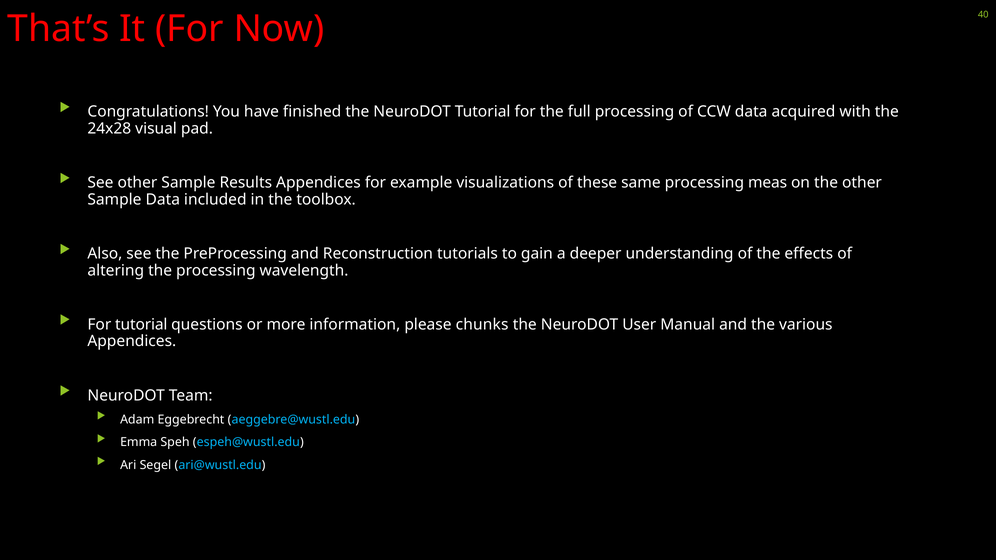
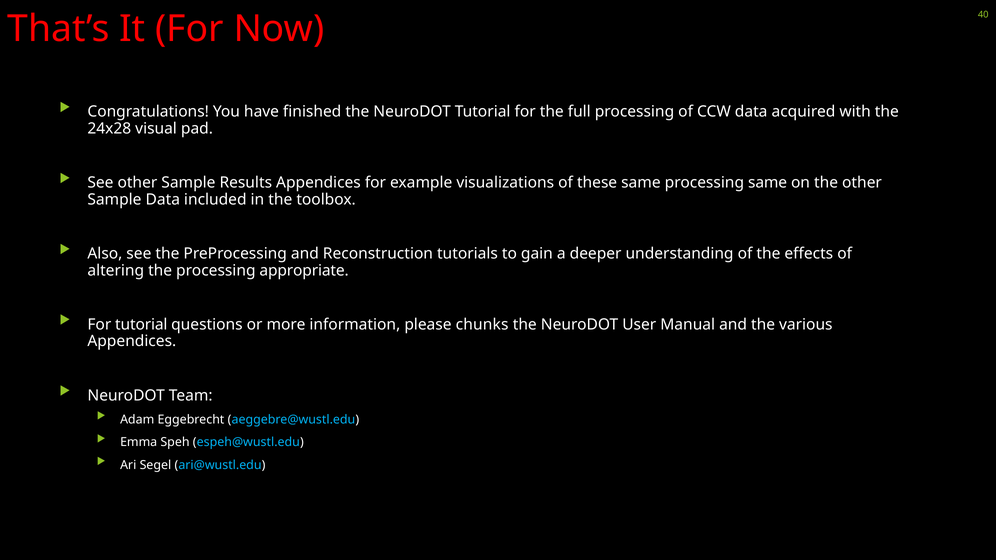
processing meas: meas -> same (768, 183)
wavelength: wavelength -> appropriate (304, 270)
